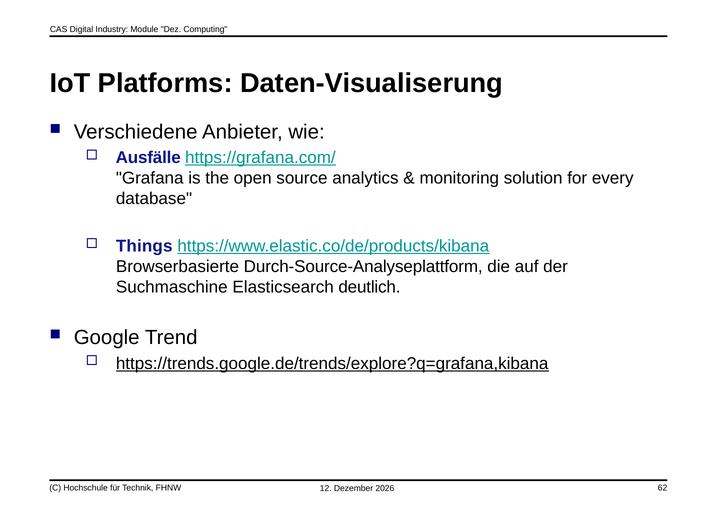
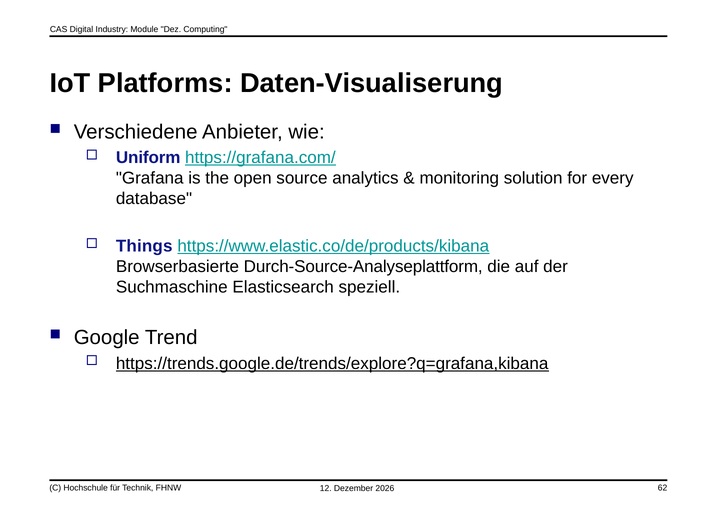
Ausfälle: Ausfälle -> Uniform (148, 158)
deutlich: deutlich -> speziell (369, 287)
